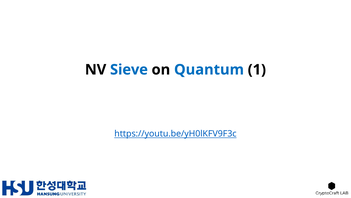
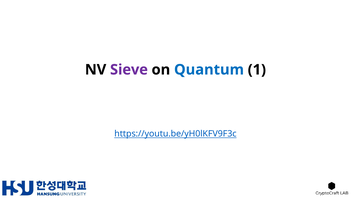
Sieve colour: blue -> purple (129, 69)
